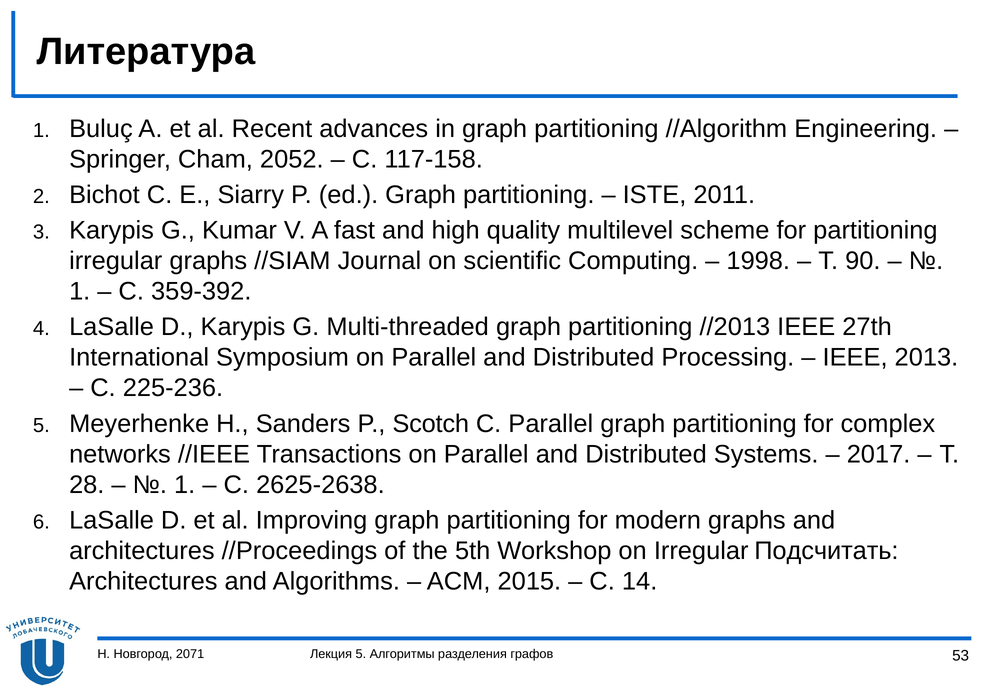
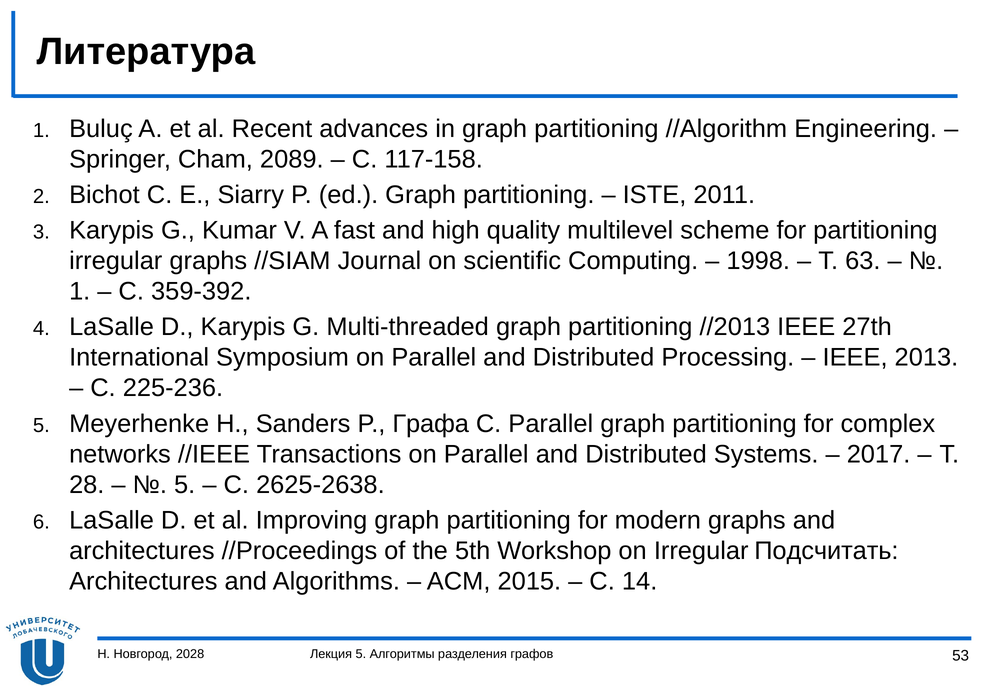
2052: 2052 -> 2089 (292, 159)
90: 90 -> 63 (863, 261)
Scotch: Scotch -> Графа (431, 424)
1: 1 -> 5 (185, 485)
2071: 2071 -> 2028 (190, 654)
